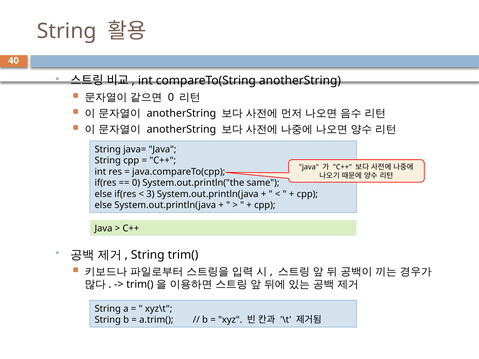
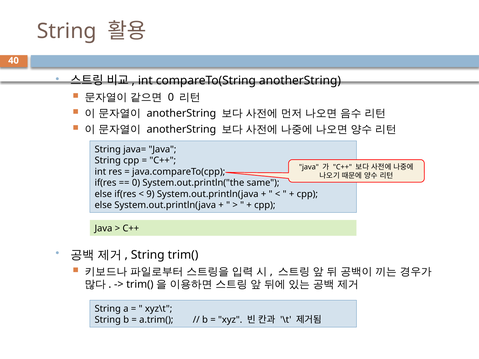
3: 3 -> 9 (150, 194)
